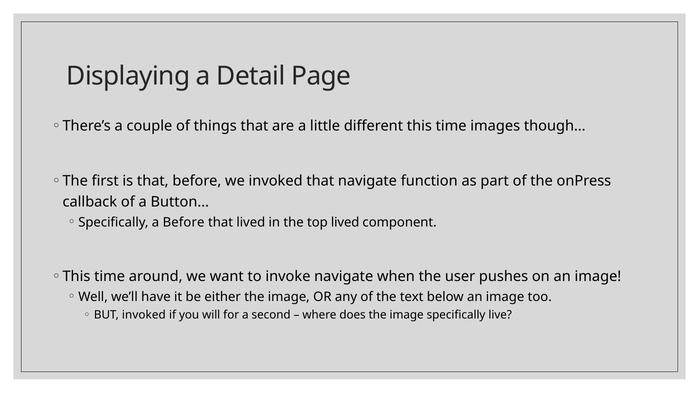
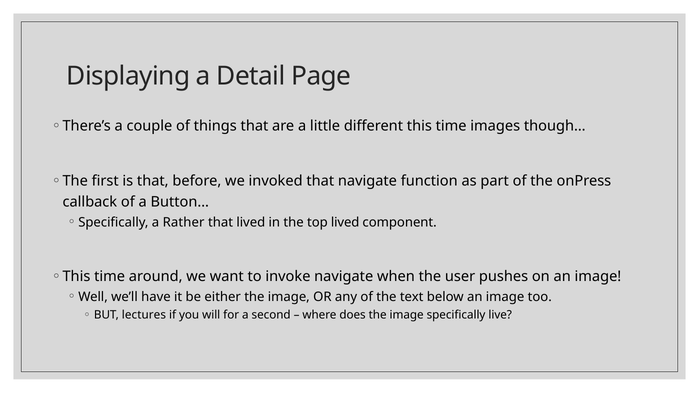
a Before: Before -> Rather (184, 222)
BUT invoked: invoked -> lectures (144, 315)
